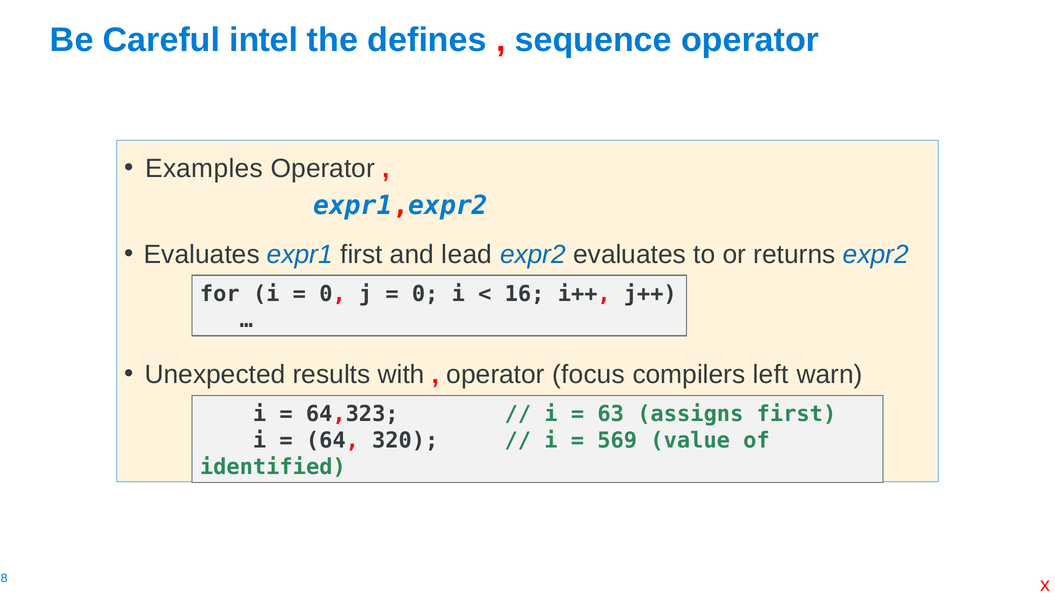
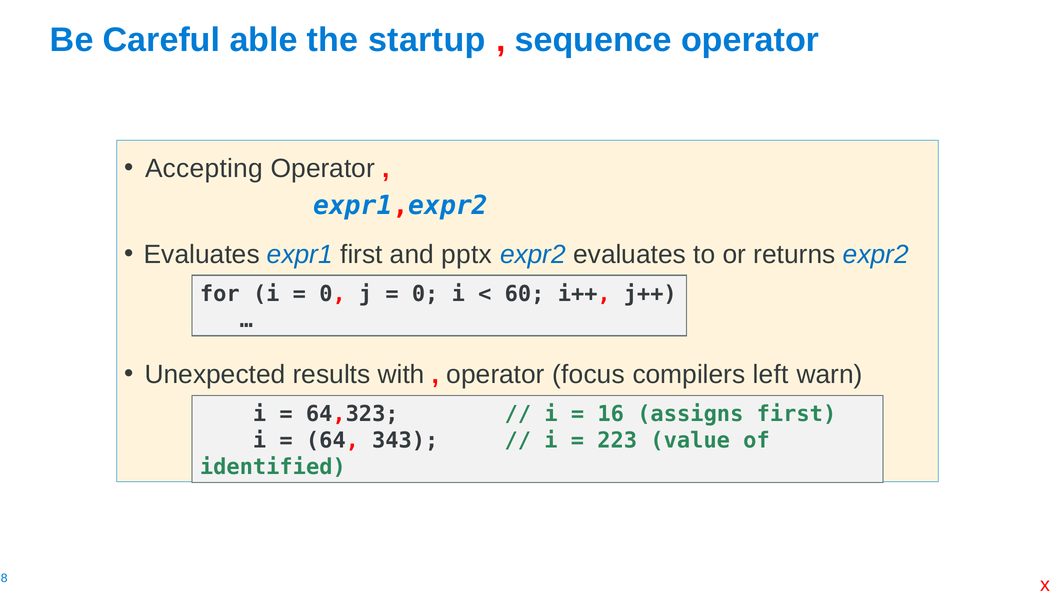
intel: intel -> able (264, 40)
defines: defines -> startup (427, 40)
Examples: Examples -> Accepting (204, 169)
lead: lead -> pptx (467, 255)
16: 16 -> 60 (525, 294)
63: 63 -> 16 (611, 414)
320: 320 -> 343 (405, 441)
569: 569 -> 223 (617, 441)
